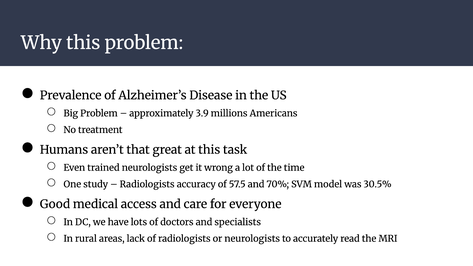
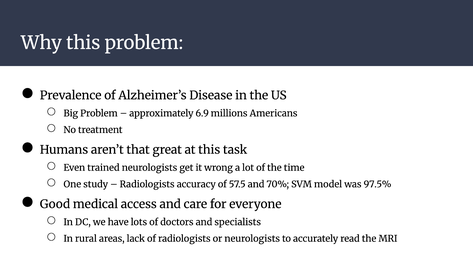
3.9: 3.9 -> 6.9 (202, 113)
30.5%: 30.5% -> 97.5% (378, 184)
